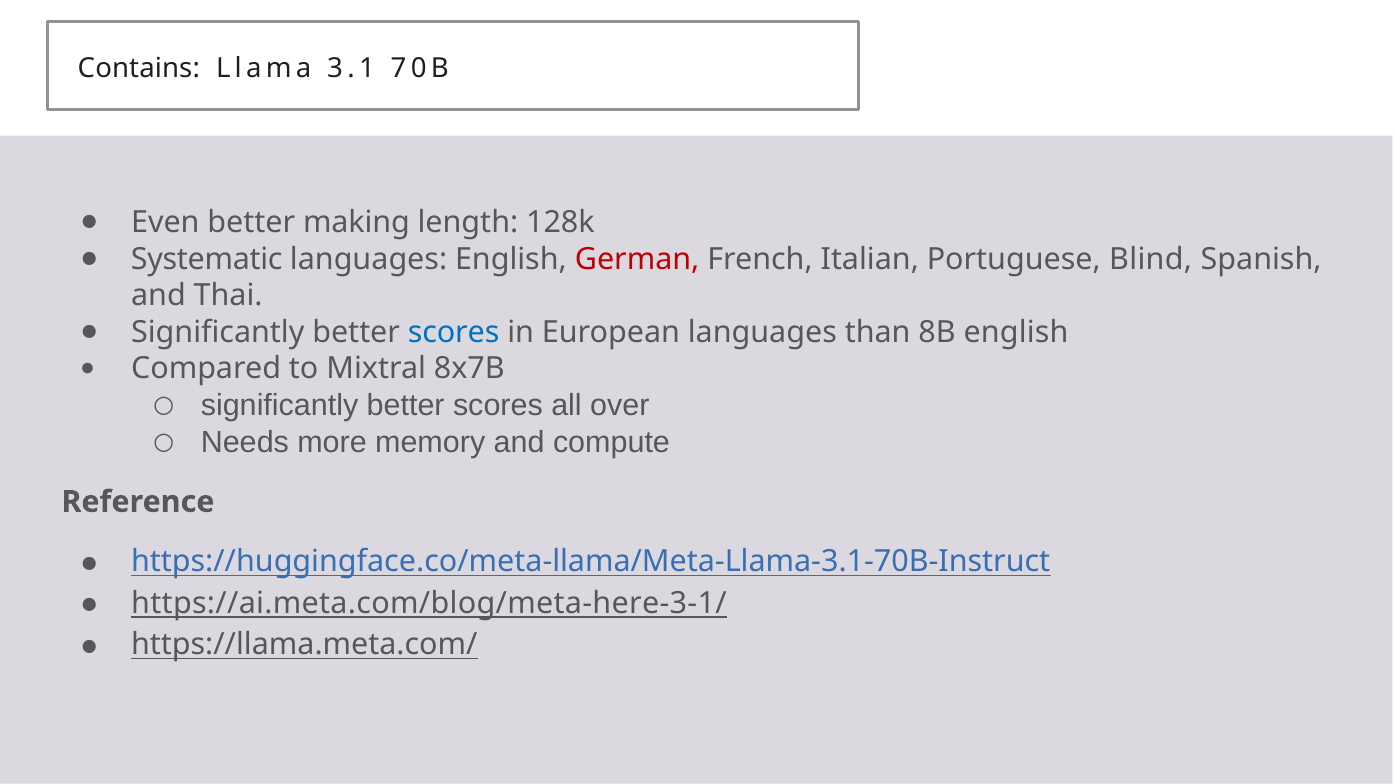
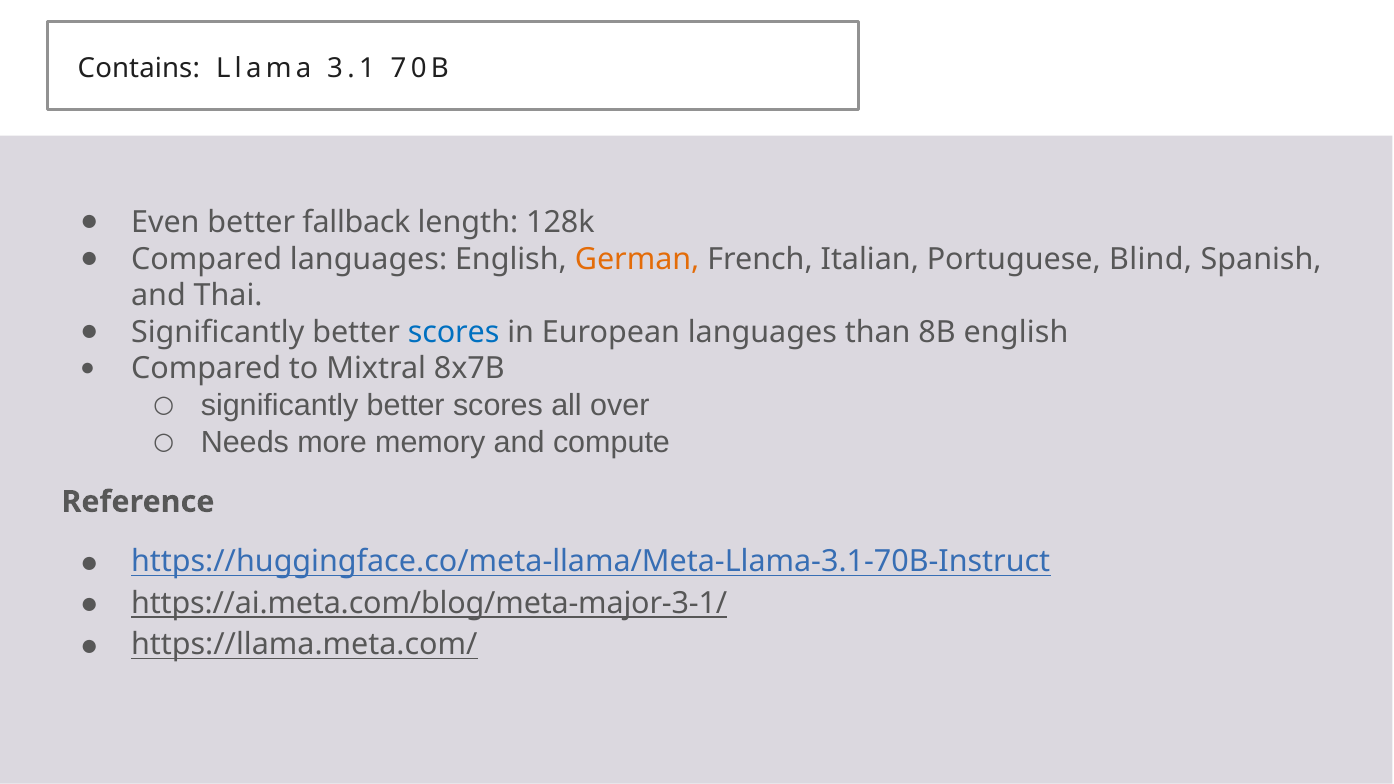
making: making -> fallback (356, 223)
Systematic: Systematic -> Compared (207, 259)
German colour: red -> orange (637, 259)
https://ai.meta.com/blog/meta-here-3-1/: https://ai.meta.com/blog/meta-here-3-1/ -> https://ai.meta.com/blog/meta-major-3-1/ (429, 603)
